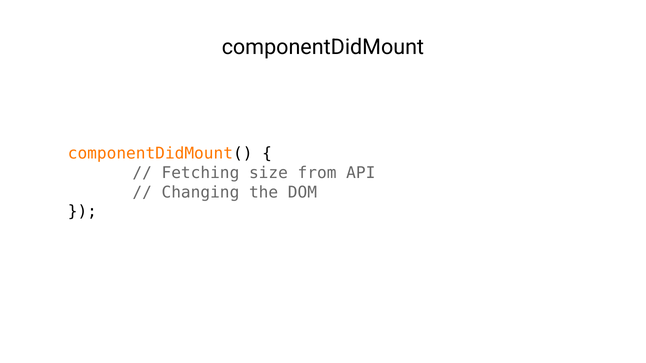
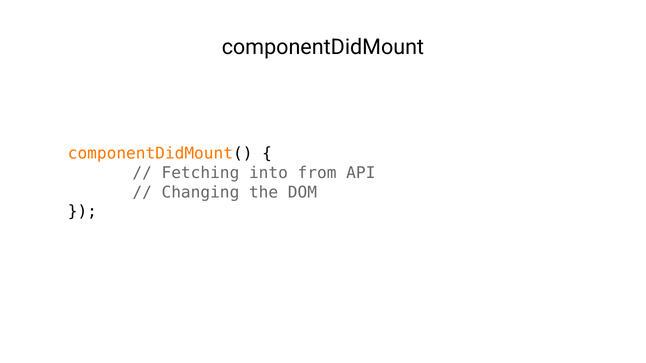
size: size -> into (268, 173)
